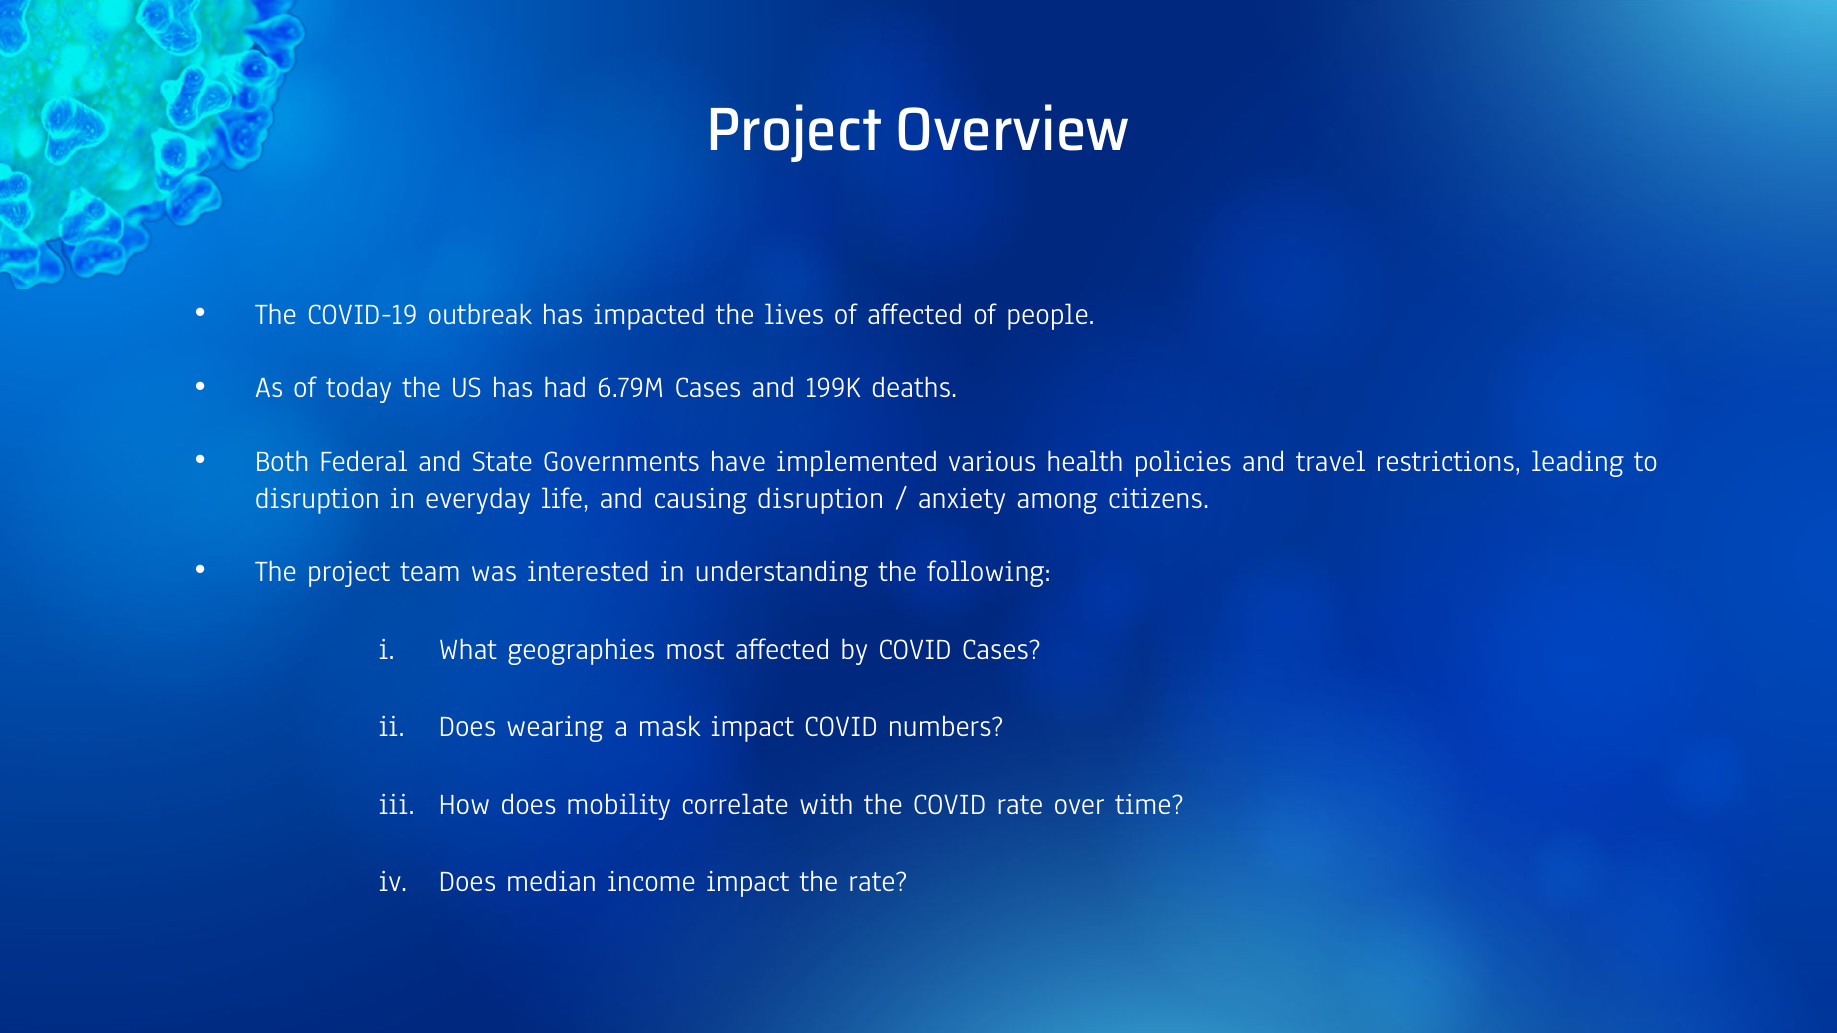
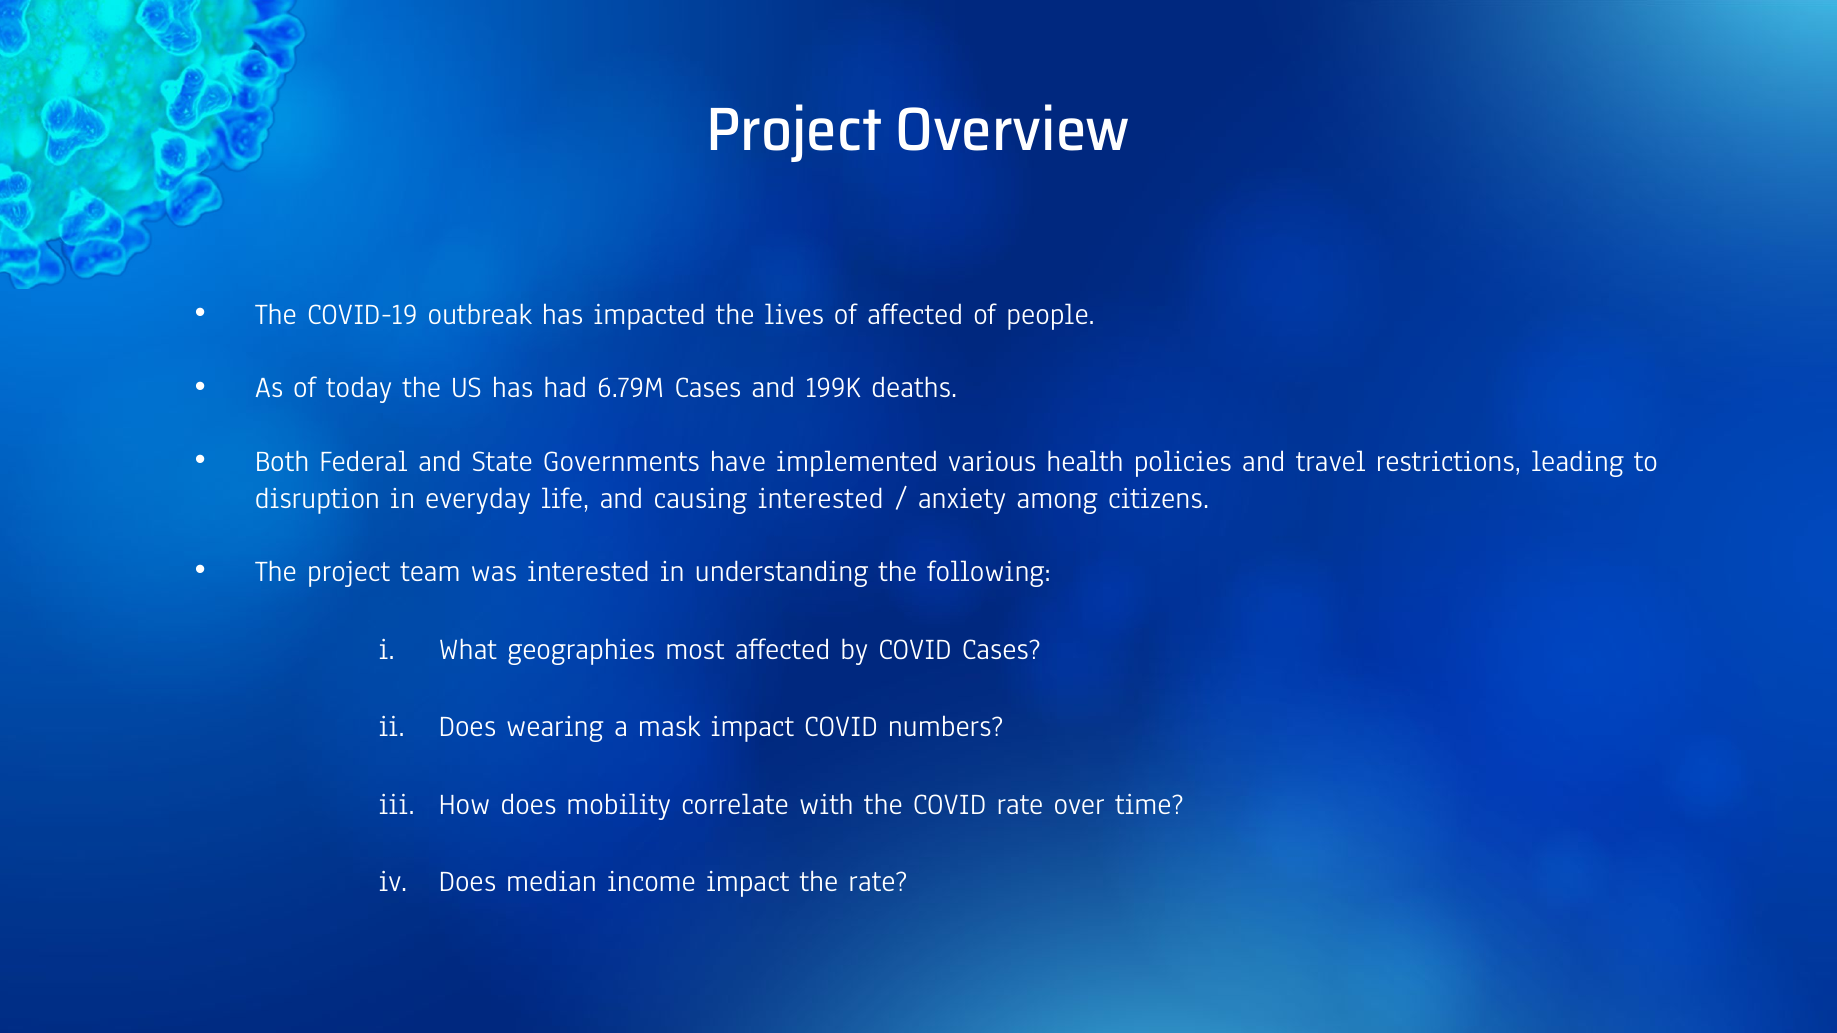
causing disruption: disruption -> interested (821, 498)
